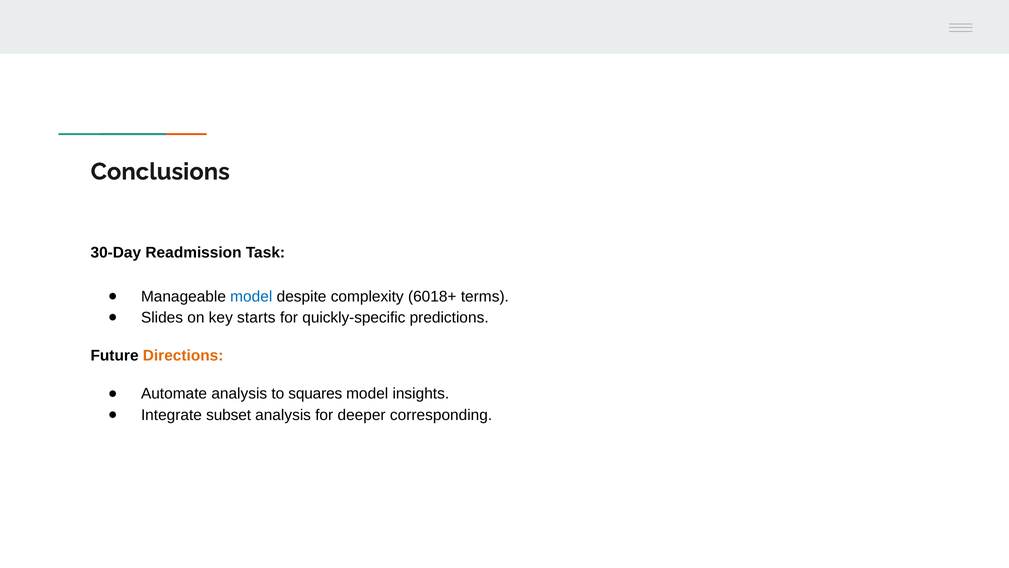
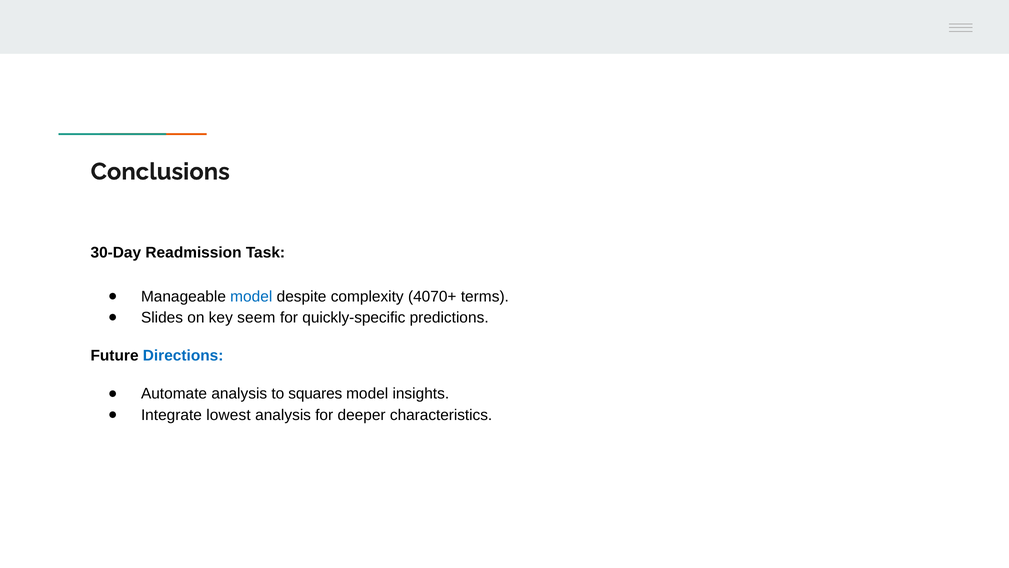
6018+: 6018+ -> 4070+ (432, 296)
starts: starts -> seem (256, 317)
Directions colour: orange -> blue (183, 356)
subset: subset -> lowest (228, 415)
corresponding: corresponding -> characteristics (441, 415)
